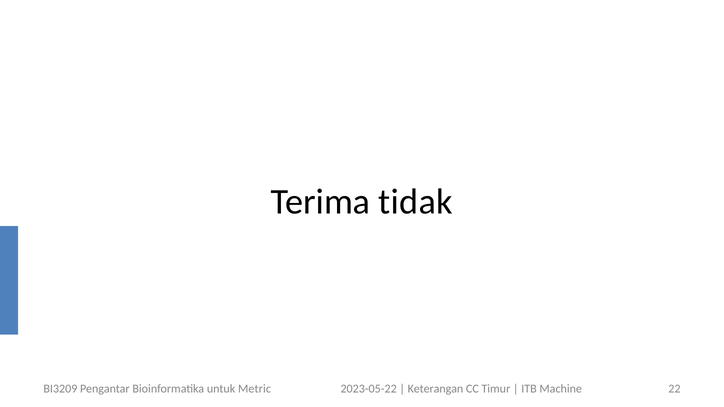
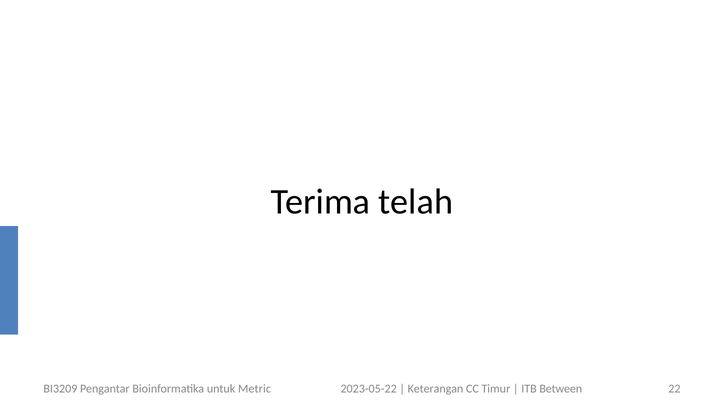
tidak: tidak -> telah (416, 202)
Machine: Machine -> Between (561, 389)
